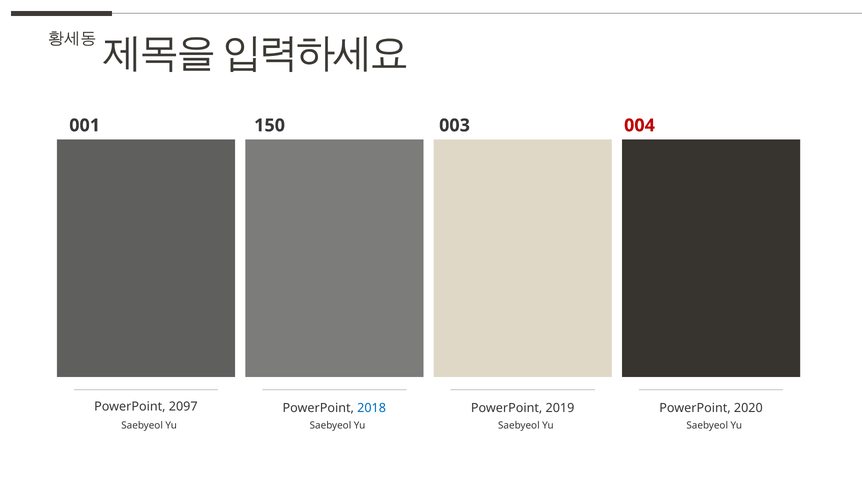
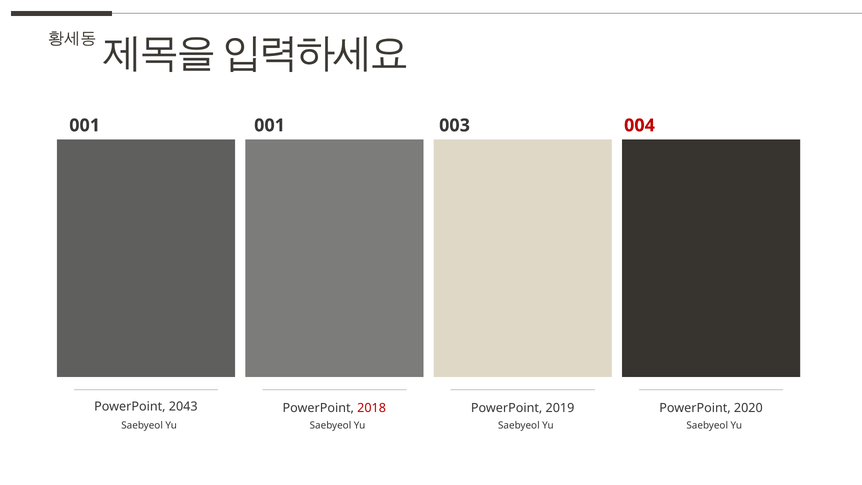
001 150: 150 -> 001 (270, 125)
2097: 2097 -> 2043 (183, 406)
2018 colour: blue -> red (372, 408)
